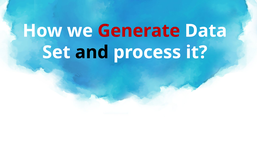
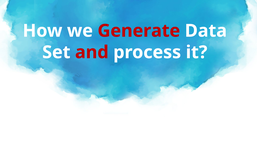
and colour: black -> red (92, 52)
